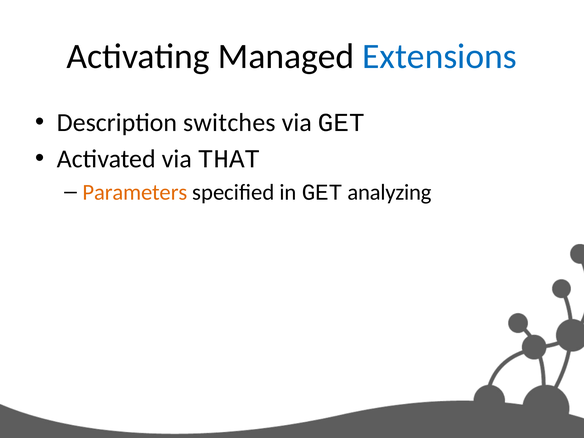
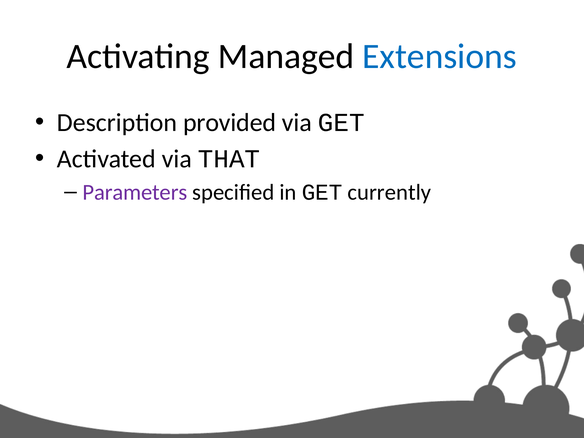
switches: switches -> provided (230, 123)
Parameters colour: orange -> purple (135, 192)
analyzing: analyzing -> currently (389, 192)
